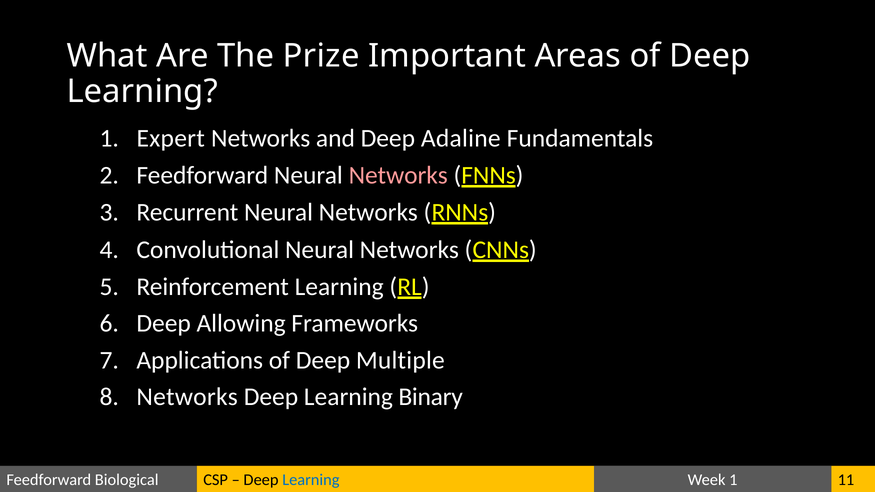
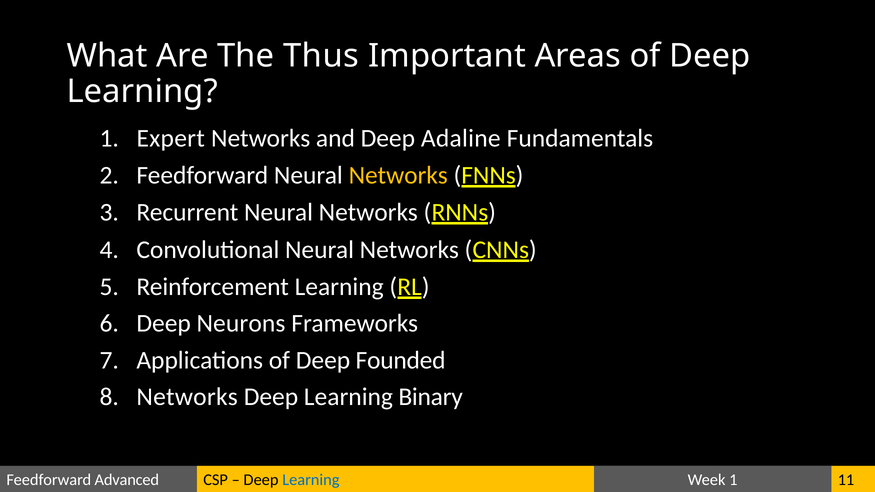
Prize: Prize -> Thus (321, 56)
Networks colour: pink -> yellow (398, 175)
Allowing: Allowing -> Neurons (241, 324)
Multiple: Multiple -> Founded (401, 360)
Biological: Biological -> Advanced (127, 480)
